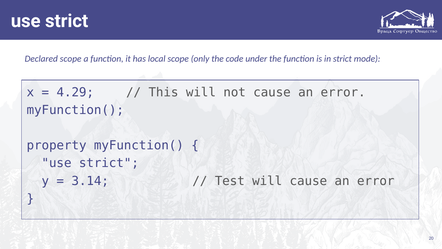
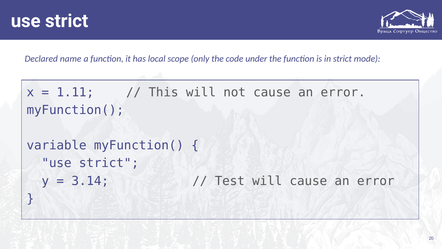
Declared scope: scope -> name (71, 59)
4.29: 4.29 -> 1.11 (75, 92)
property: property -> variable (57, 145)
